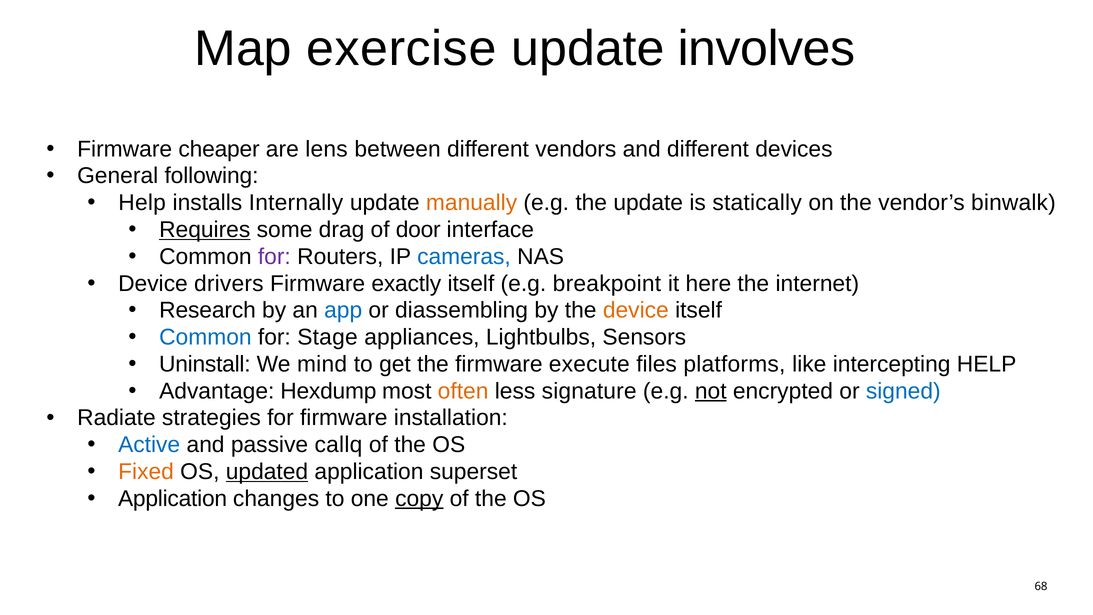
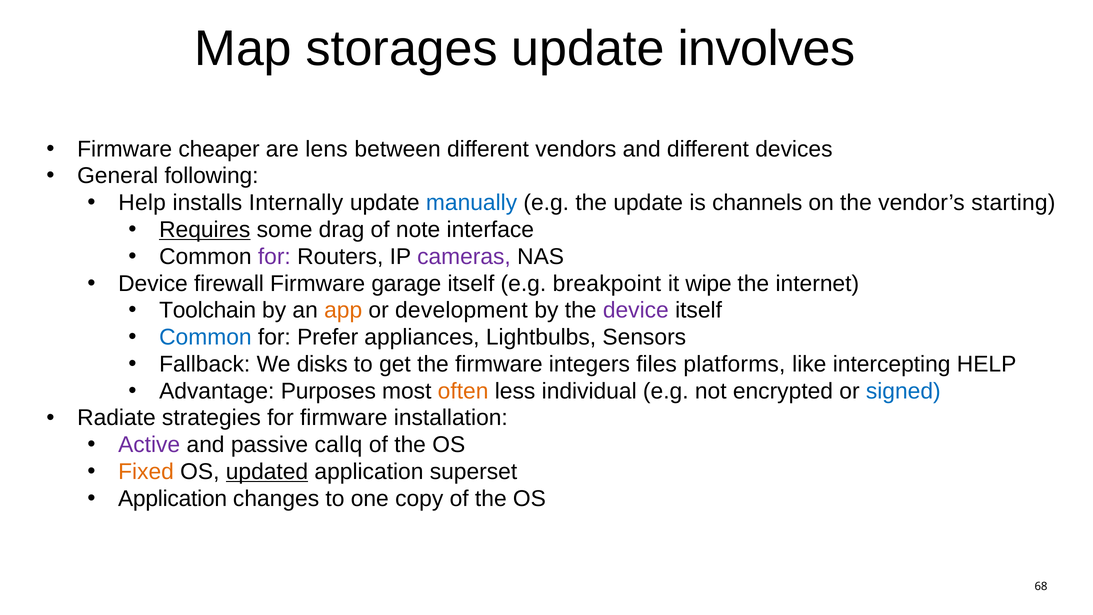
exercise: exercise -> storages (402, 49)
manually colour: orange -> blue (472, 203)
statically: statically -> channels (757, 203)
binwalk: binwalk -> starting (1013, 203)
door: door -> note (418, 230)
cameras colour: blue -> purple (464, 257)
drivers: drivers -> firewall (229, 283)
exactly: exactly -> garage (406, 283)
here: here -> wipe (709, 283)
Research: Research -> Toolchain (208, 310)
app colour: blue -> orange (343, 310)
diassembling: diassembling -> development (461, 310)
device colour: orange -> purple (636, 310)
Stage: Stage -> Prefer (328, 337)
Uninstall: Uninstall -> Fallback (205, 364)
mind: mind -> disks (322, 364)
execute: execute -> integers (589, 364)
Hexdump: Hexdump -> Purposes (328, 391)
signature: signature -> individual (589, 391)
not underline: present -> none (711, 391)
Active colour: blue -> purple (149, 445)
copy underline: present -> none (419, 498)
